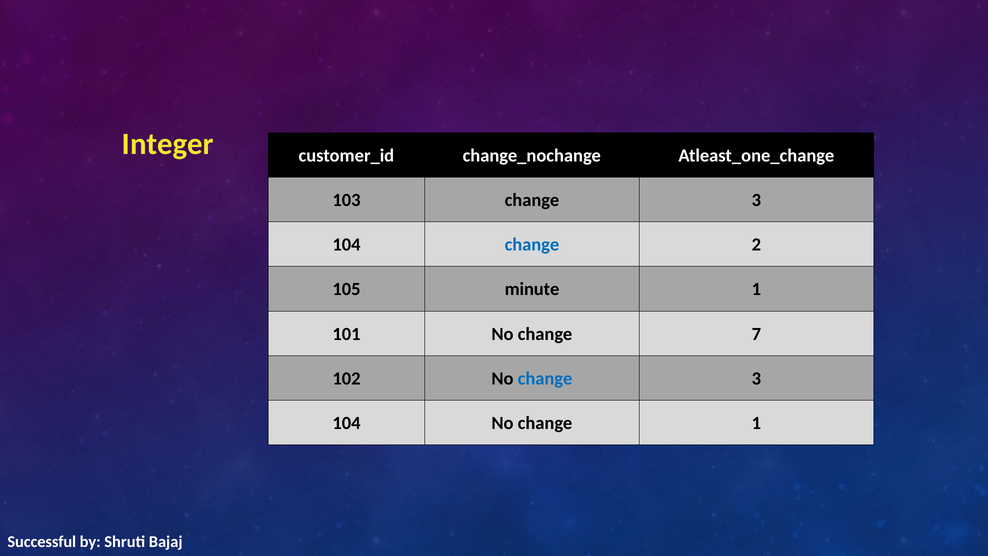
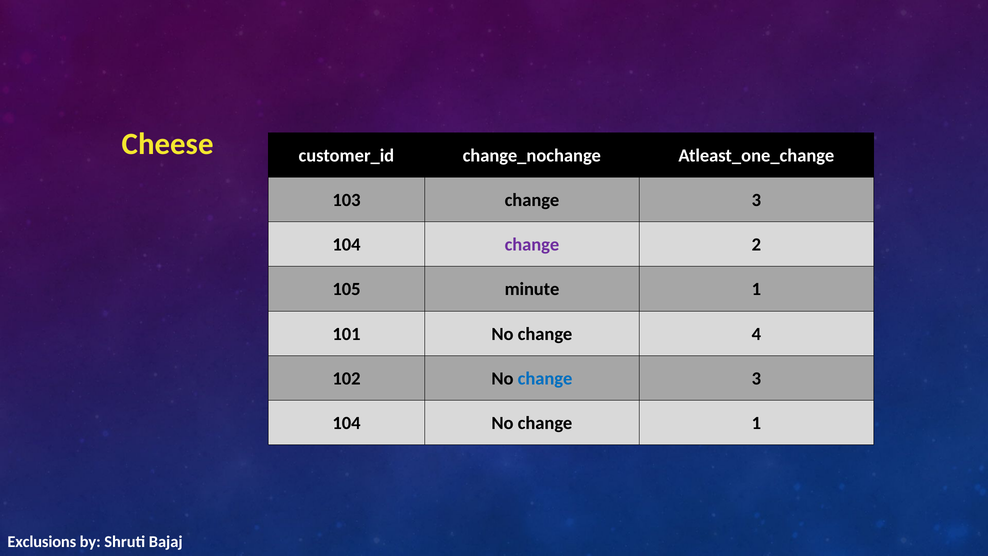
Integer: Integer -> Cheese (168, 144)
change colour: blue -> purple (532, 245)
7: 7 -> 4 (756, 334)
Successful: Successful -> Exclusions (42, 542)
